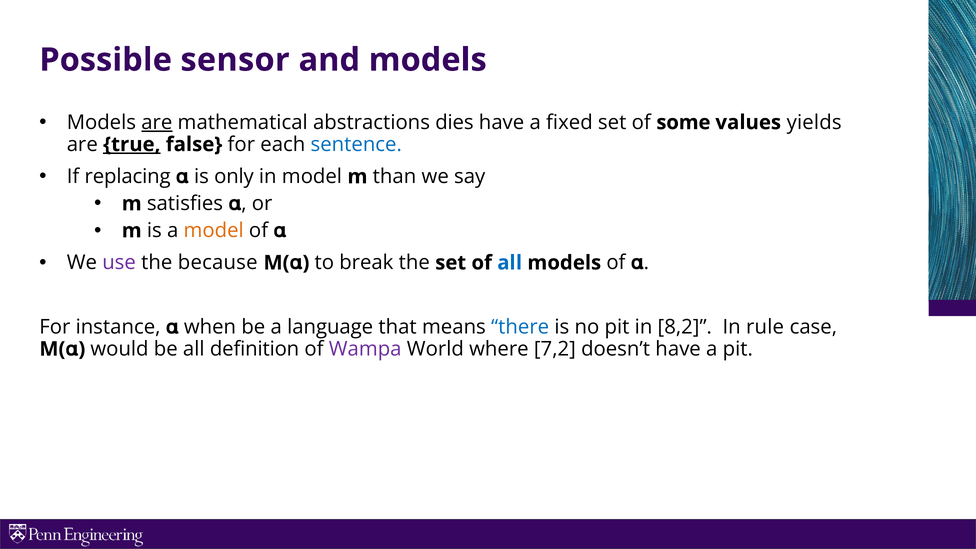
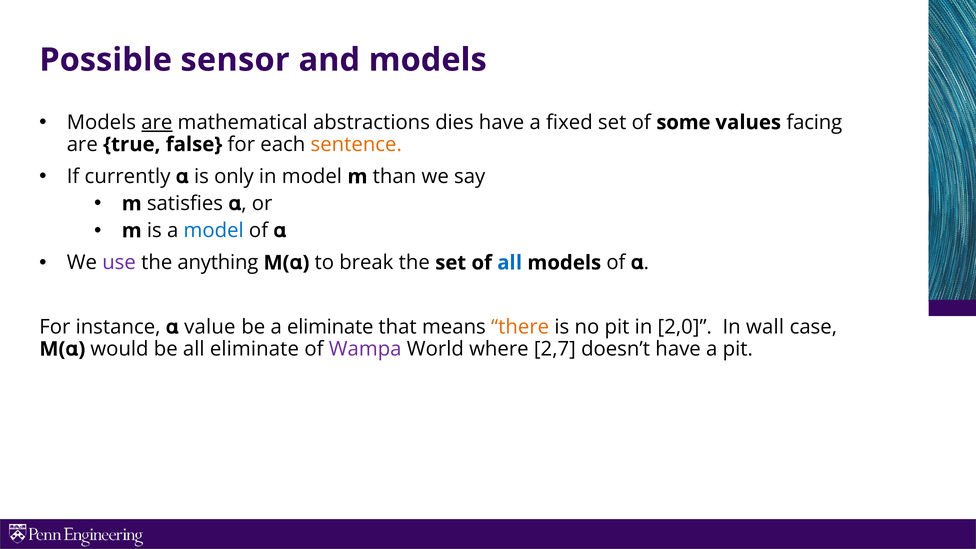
yields: yields -> facing (814, 122)
true underline: present -> none (132, 144)
sentence colour: blue -> orange (356, 144)
replacing: replacing -> currently (128, 177)
model colour: orange -> blue (214, 231)
because: because -> anything (218, 263)
when: when -> value (210, 327)
a language: language -> eliminate (330, 327)
there colour: blue -> orange (520, 327)
8,2: 8,2 -> 2,0 (685, 327)
rule: rule -> wall (765, 327)
all definition: definition -> eliminate (254, 349)
7,2: 7,2 -> 2,7 (555, 349)
